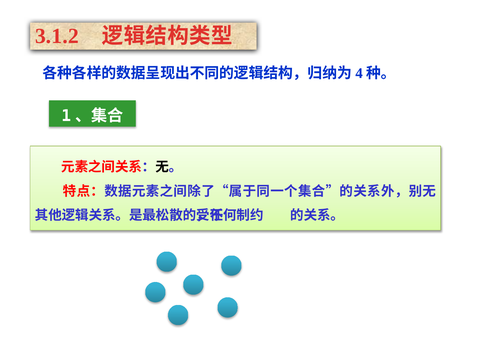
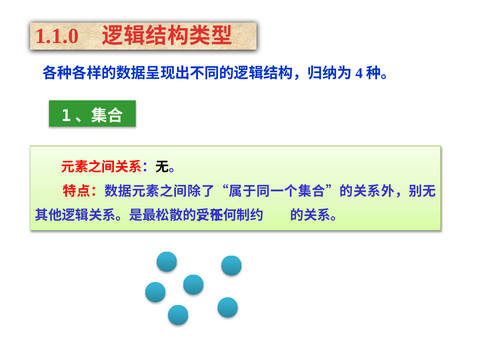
3.1.2: 3.1.2 -> 1.1.0 (57, 36)
